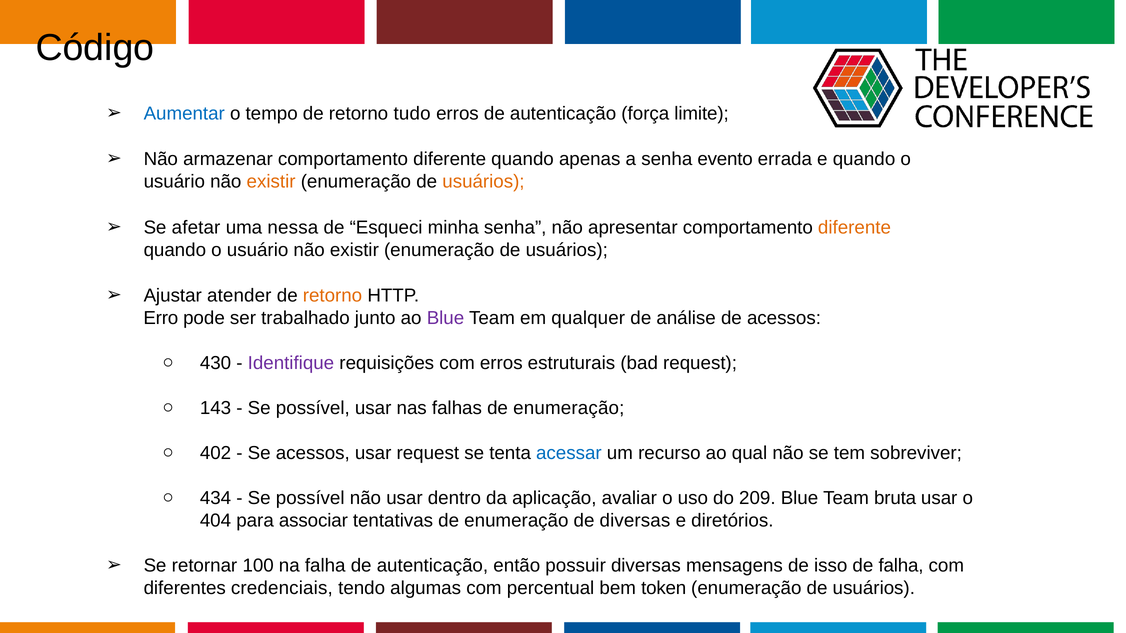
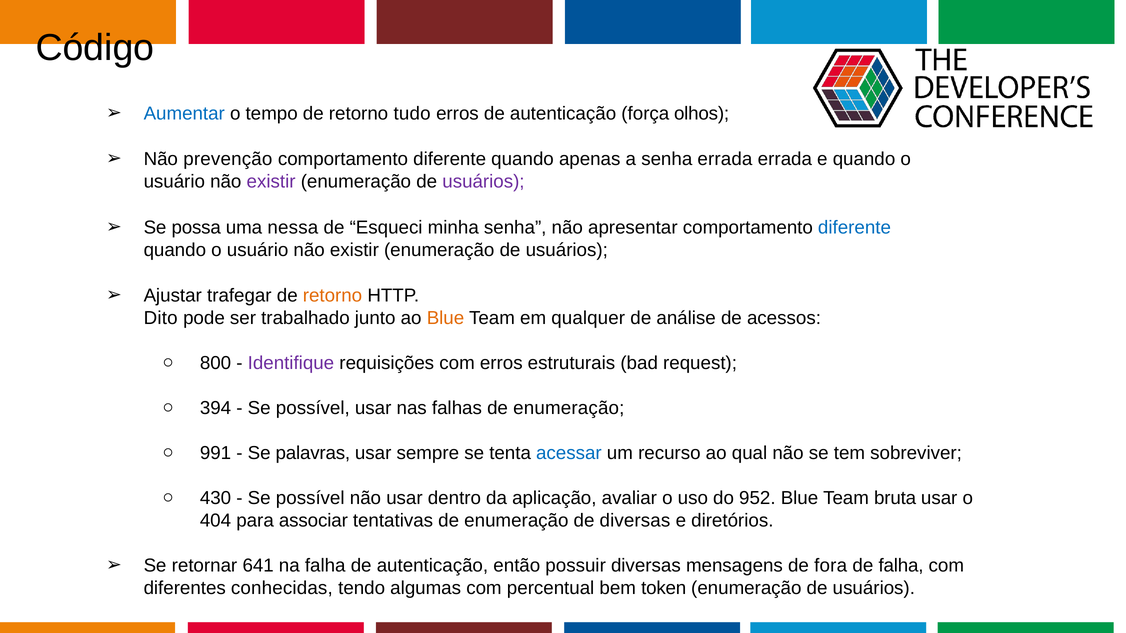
limite: limite -> olhos (702, 114)
armazenar: armazenar -> prevenção (228, 159)
senha evento: evento -> errada (725, 159)
existir colour: orange -> purple (271, 182)
usuários colour: orange -> purple (483, 182)
afetar: afetar -> possa (196, 228)
diferente colour: orange -> blue (854, 228)
atender: atender -> trafegar (239, 296)
Erro: Erro -> Dito (161, 318)
Blue colour: purple -> orange (445, 318)
430: 430 -> 800 (216, 363)
143: 143 -> 394 (216, 408)
402: 402 -> 991 (216, 453)
Se acessos: acessos -> palavras (313, 453)
usar request: request -> sempre (428, 453)
434: 434 -> 430 (216, 498)
209: 209 -> 952 (757, 498)
100: 100 -> 641 (258, 566)
isso: isso -> fora (831, 566)
credenciais: credenciais -> conhecidas (282, 589)
